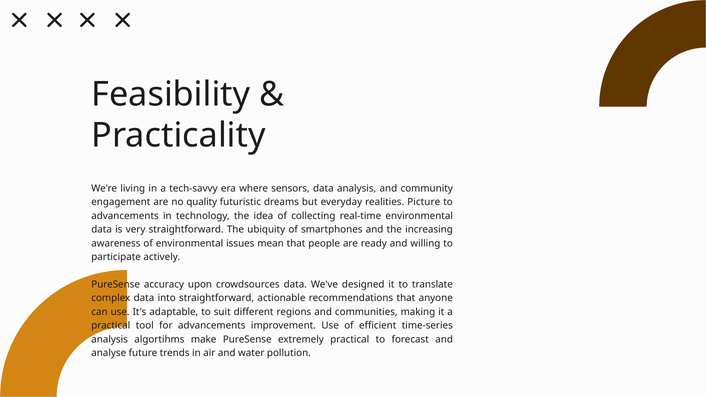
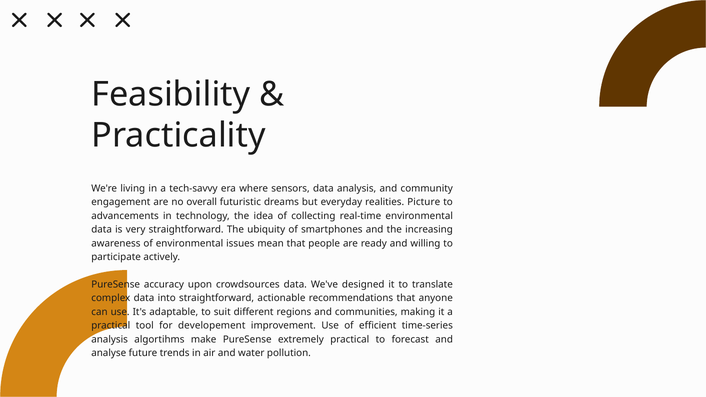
quality: quality -> overall (202, 202)
for advancements: advancements -> developement (212, 326)
